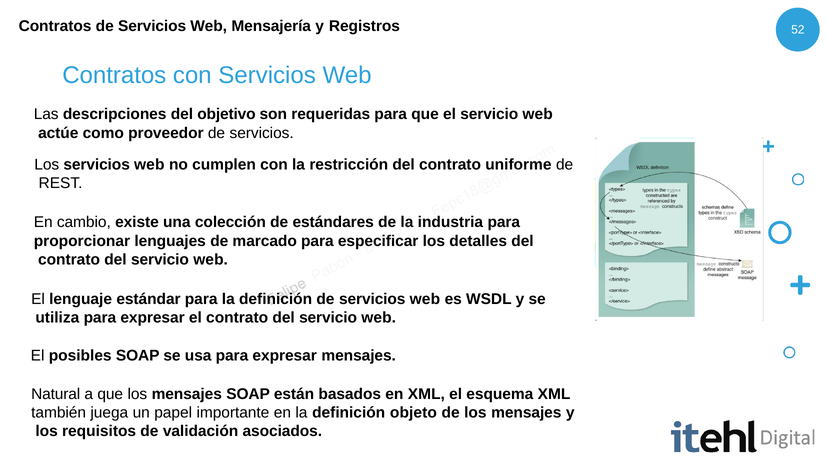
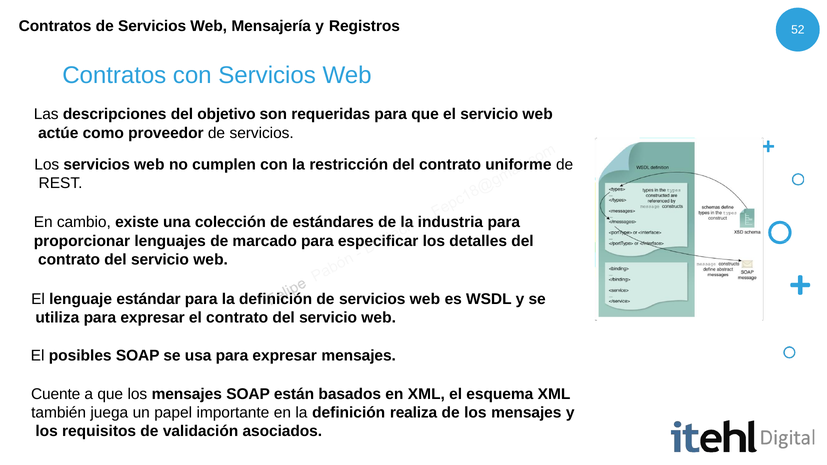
Natural: Natural -> Cuente (56, 394)
objeto: objeto -> realiza (414, 413)
